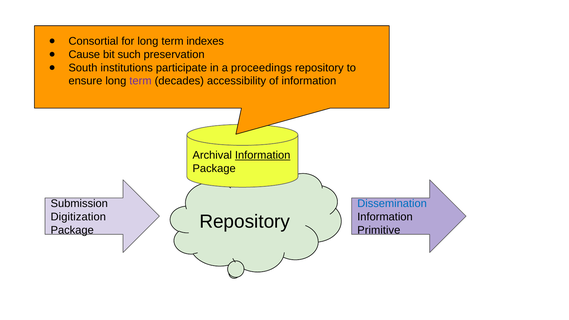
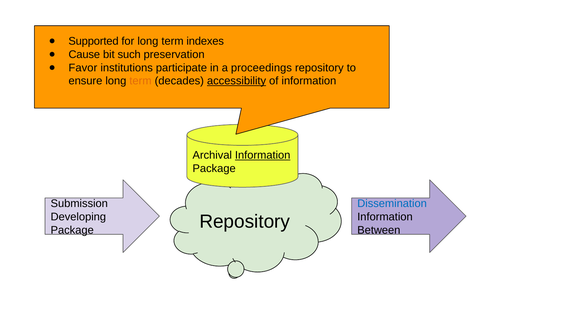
Consortial: Consortial -> Supported (93, 41)
South: South -> Favor (83, 68)
term colour: purple -> orange (140, 81)
accessibility underline: none -> present (237, 81)
Digitization: Digitization -> Developing (78, 217)
Primitive: Primitive -> Between (379, 230)
